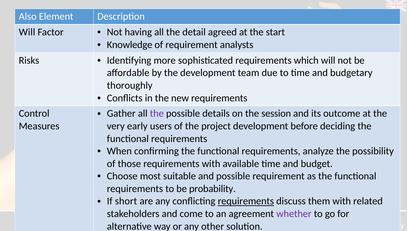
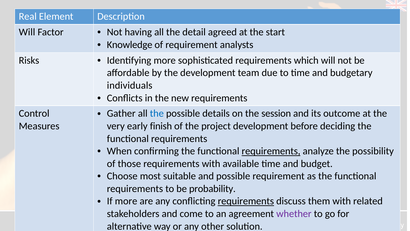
Also: Also -> Real (28, 17)
thoroughly: thoroughly -> individuals (130, 85)
the colour: purple -> blue (157, 113)
users: users -> finish (161, 126)
requirements underline: none -> present (271, 151)
If short: short -> more (126, 201)
